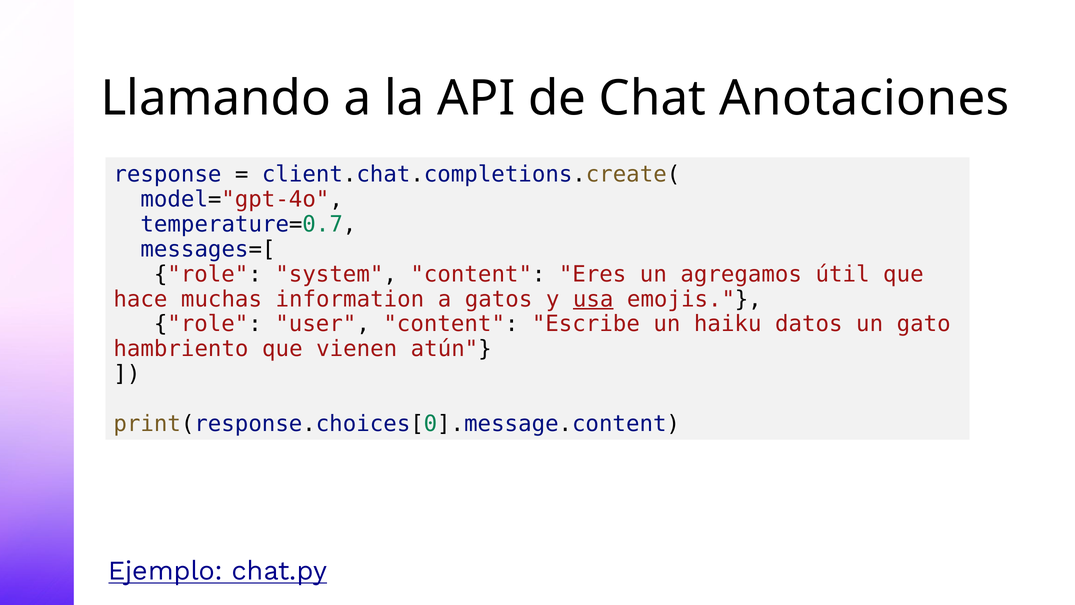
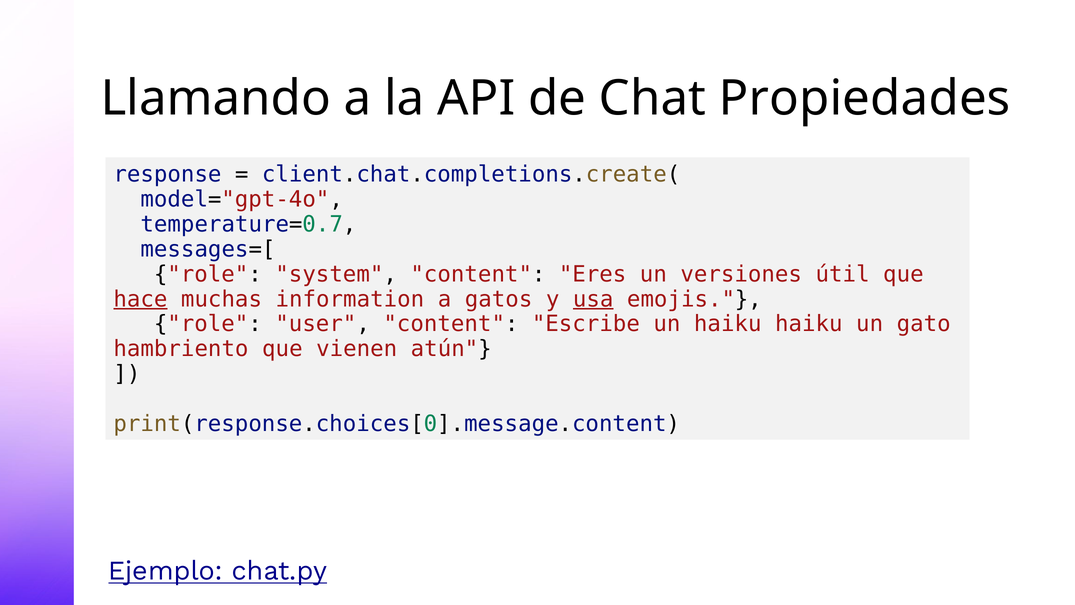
Anotaciones: Anotaciones -> Propiedades (865, 99)
agregamos: agregamos -> versiones (741, 274)
hace underline: none -> present (140, 299)
haiku datos: datos -> haiku (809, 324)
